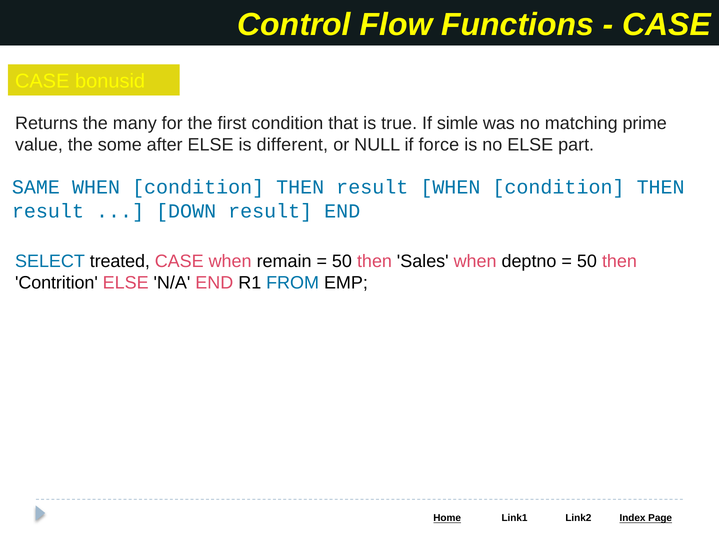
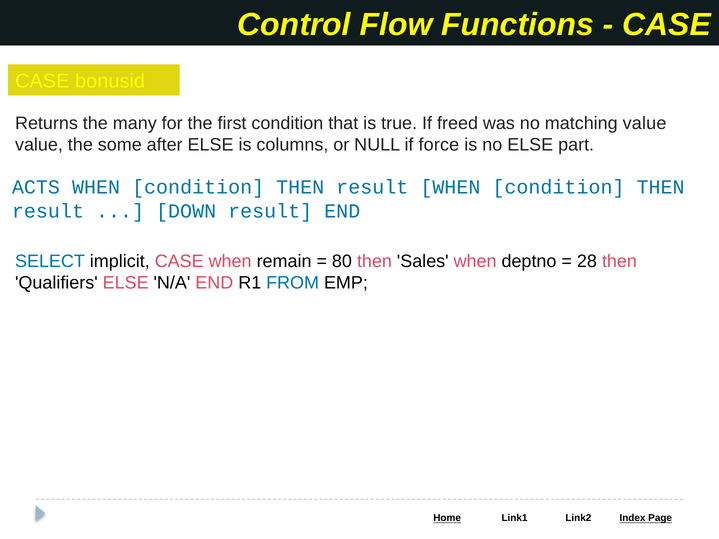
simle: simle -> freed (458, 123)
matching prime: prime -> value (645, 123)
different: different -> columns (292, 145)
SAME: SAME -> ACTS (36, 187)
treated: treated -> implicit (120, 261)
50: 50 -> 80 (342, 261)
50: 50 -> 28 (587, 261)
Contrition: Contrition -> Qualifiers (56, 283)
